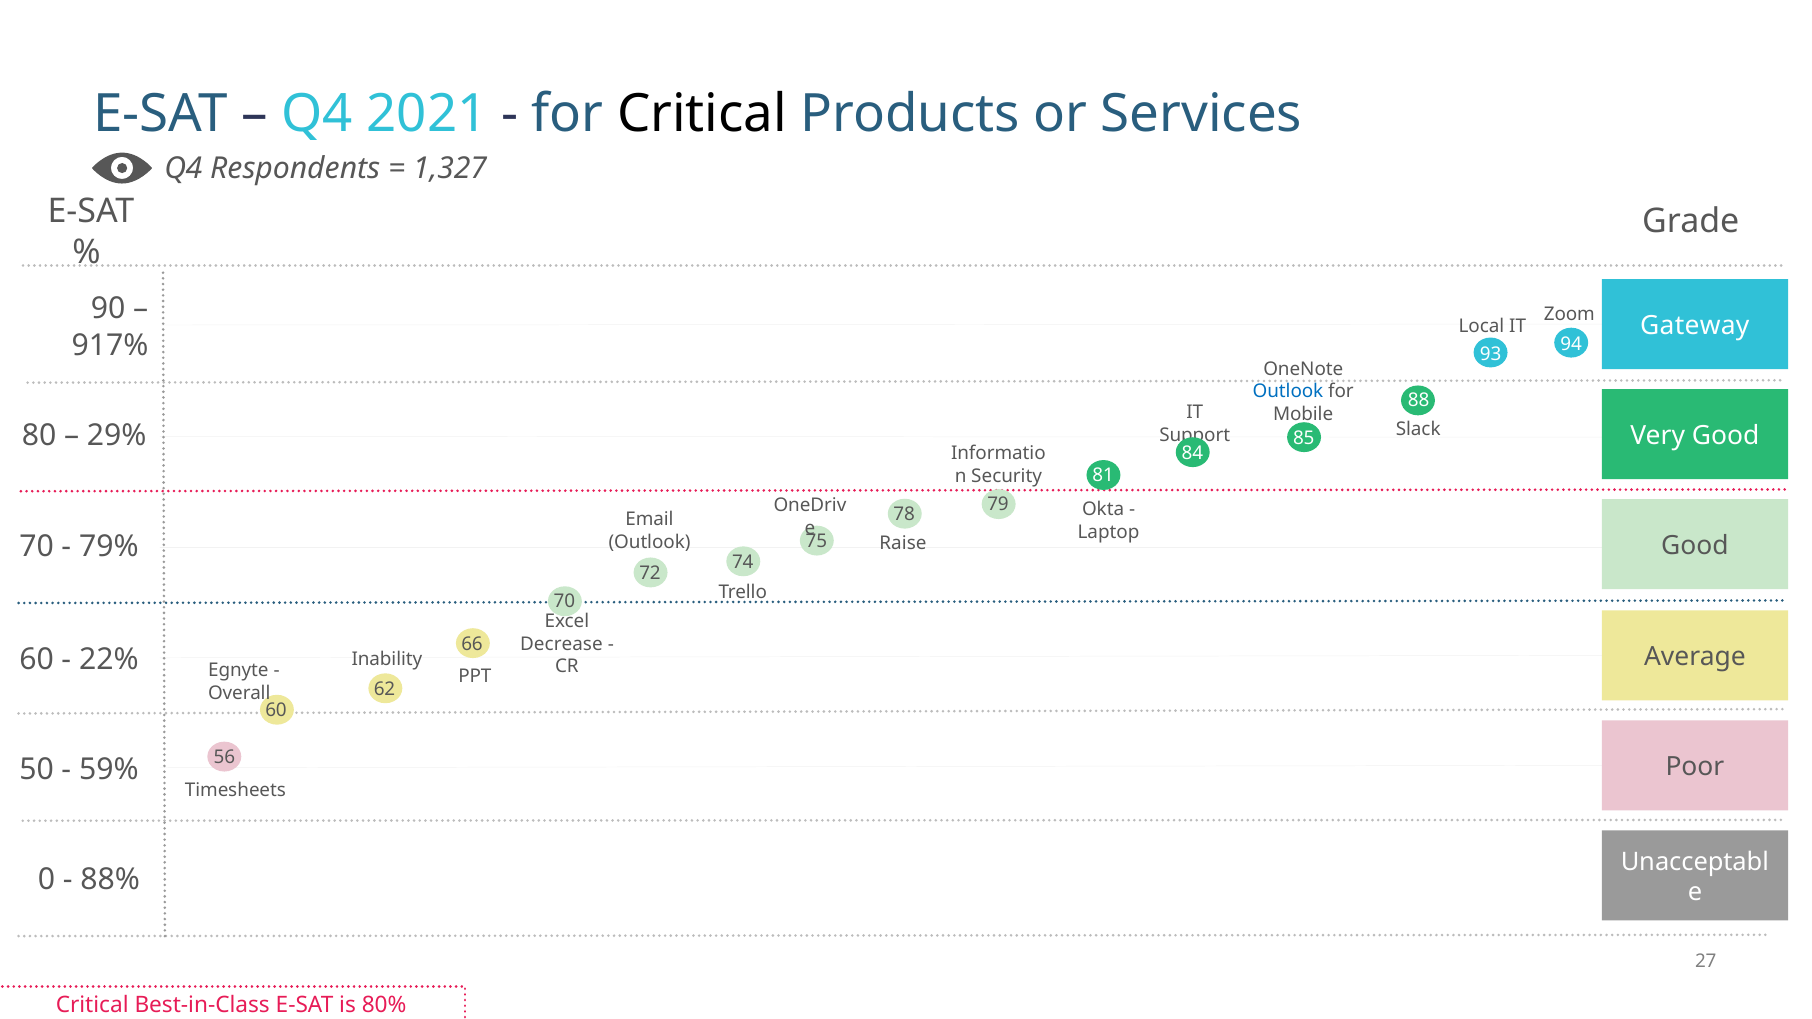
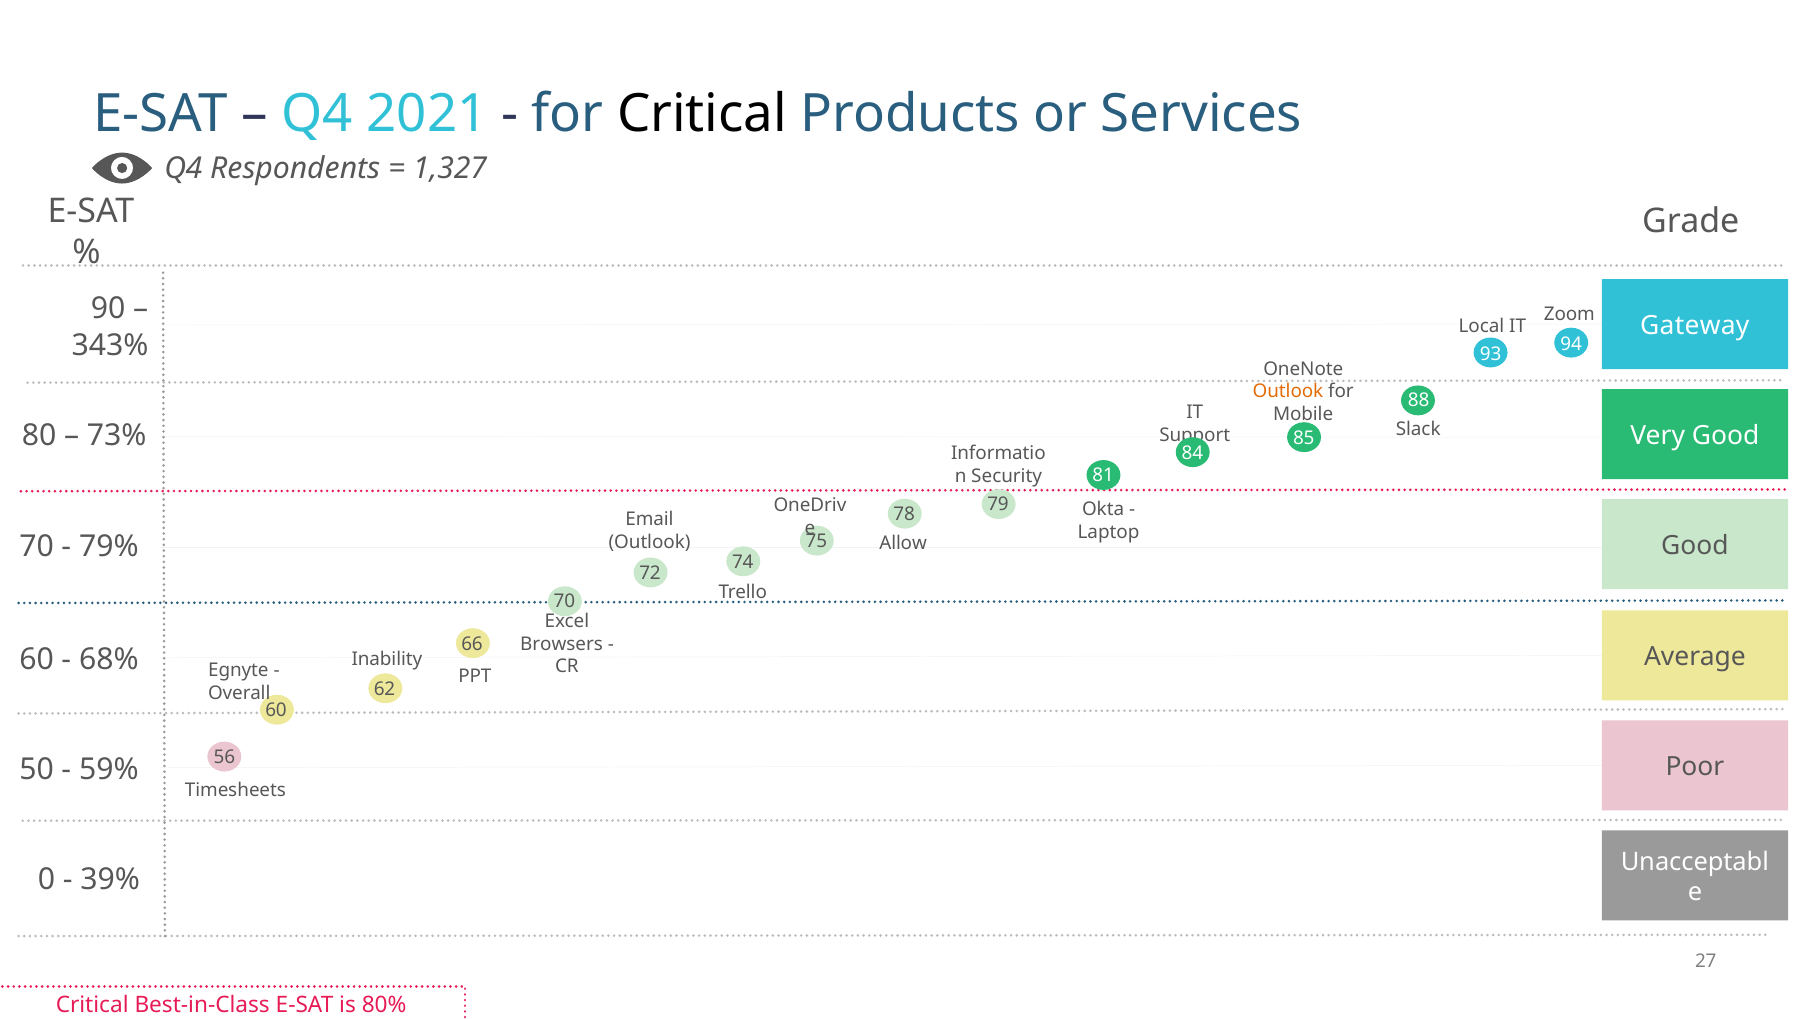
917%: 917% -> 343% (110, 345)
Outlook colour: blue -> orange (1288, 392)
29%: 29% -> 73% (117, 435)
Raise: Raise -> Allow (903, 543)
Decrease: Decrease -> Browsers (561, 644)
22%: 22% -> 68% (109, 660)
88%: 88% -> 39% (110, 880)
